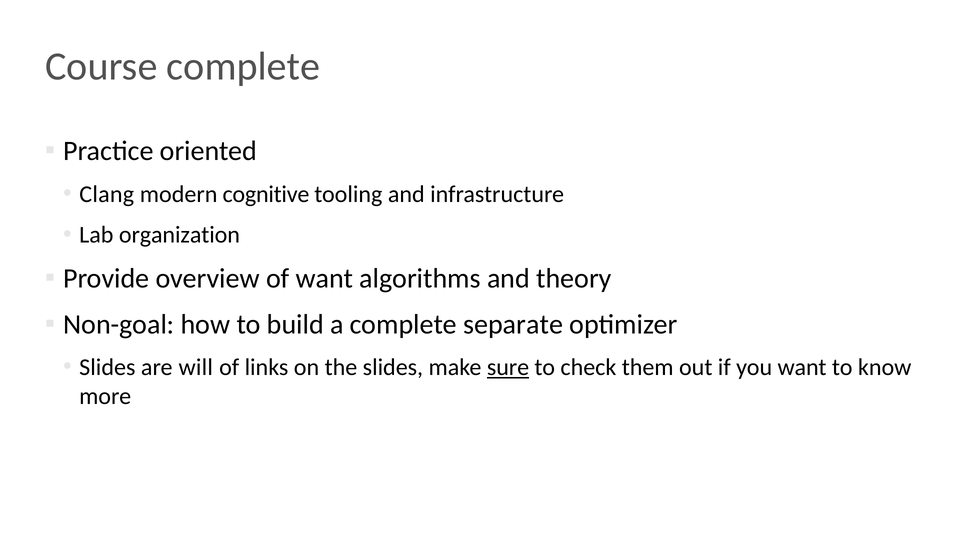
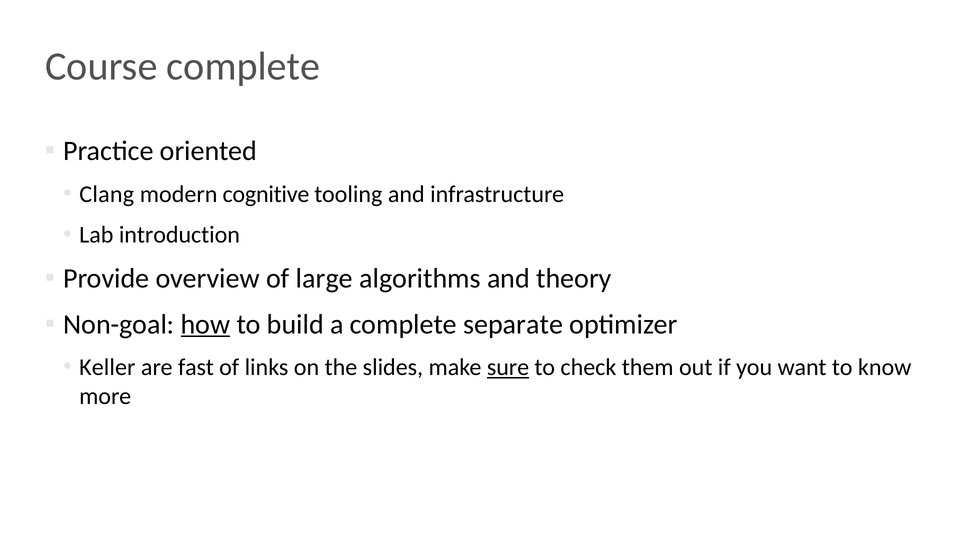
organization: organization -> introduction (179, 235)
of want: want -> large (324, 278)
how underline: none -> present (206, 324)
Slides: Slides -> Keller (107, 367)
will: will -> fast (196, 367)
